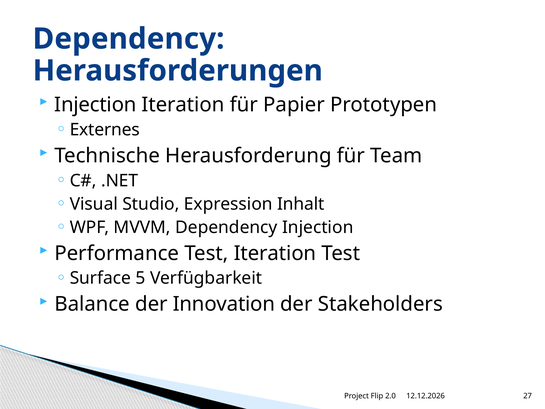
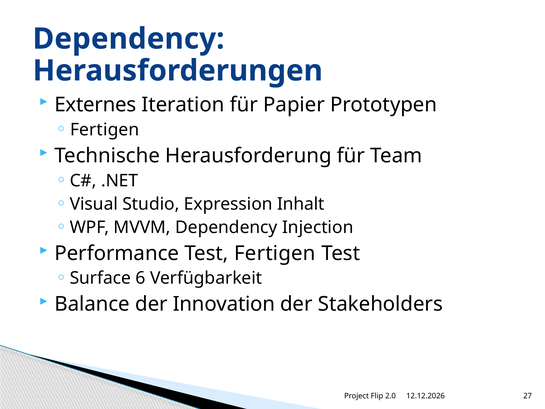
Injection: Injection -> Externes (95, 105)
Externes: Externes -> Fertigen (105, 130)
Test Iteration: Iteration -> Fertigen (275, 253)
5: 5 -> 6 (141, 278)
